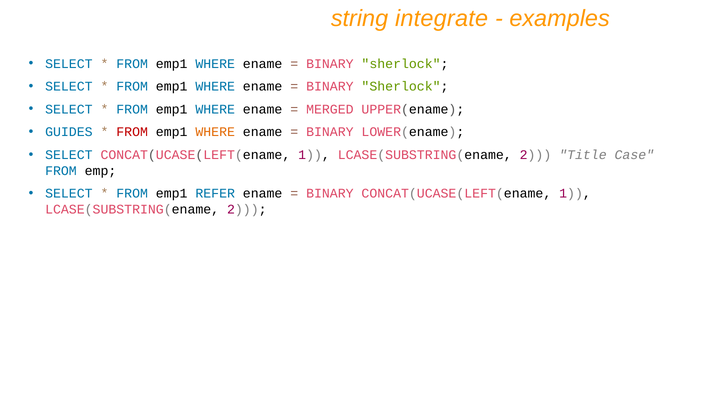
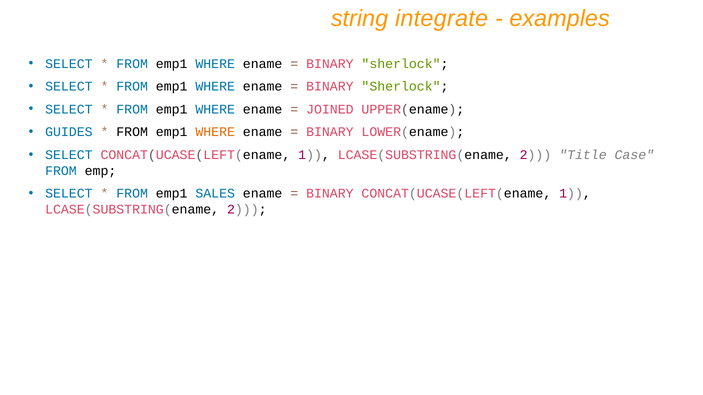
MERGED: MERGED -> JOINED (330, 109)
FROM colour: red -> black (132, 132)
REFER: REFER -> SALES (215, 194)
